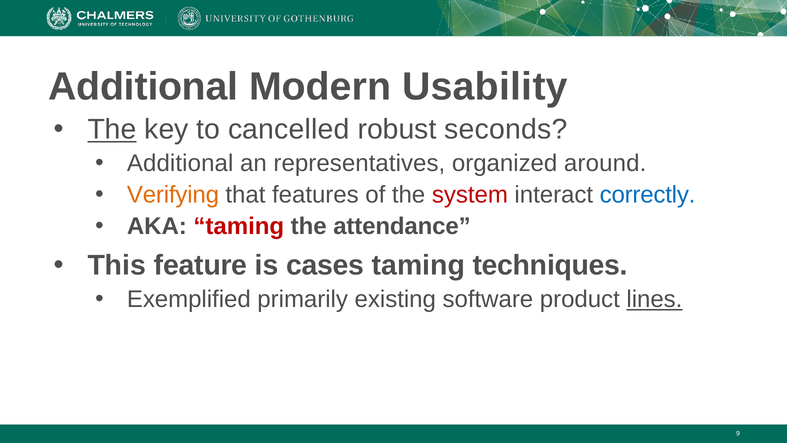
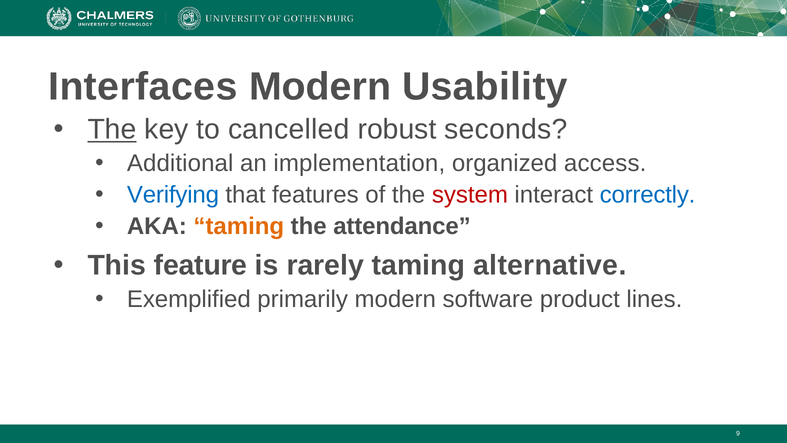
Additional: Additional -> Interfaces (143, 87)
representatives: representatives -> implementation (359, 163)
around: around -> access (605, 163)
Verifying colour: orange -> blue (173, 195)
taming colour: red -> orange (239, 226)
cases: cases -> rarely (325, 265)
techniques: techniques -> alternative (550, 265)
primarily existing: existing -> modern (395, 299)
lines underline: present -> none (654, 299)
